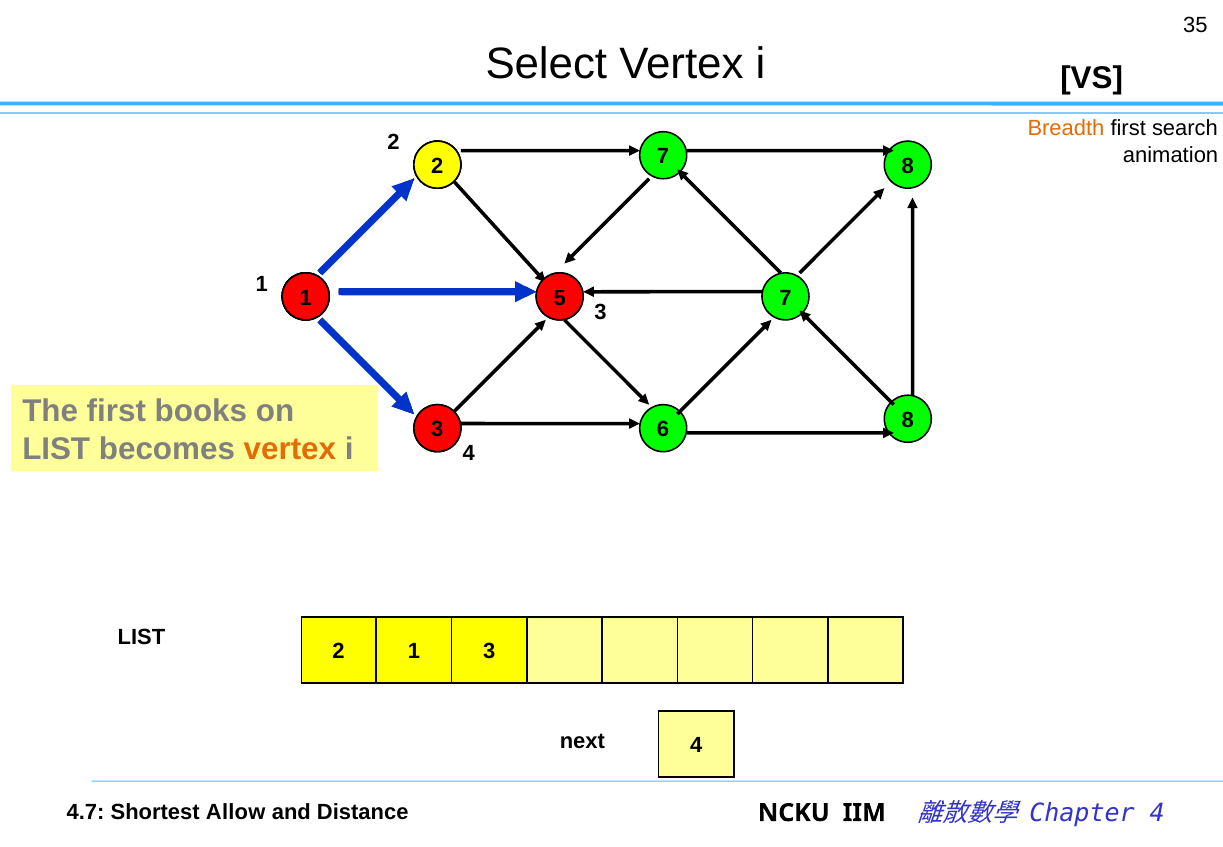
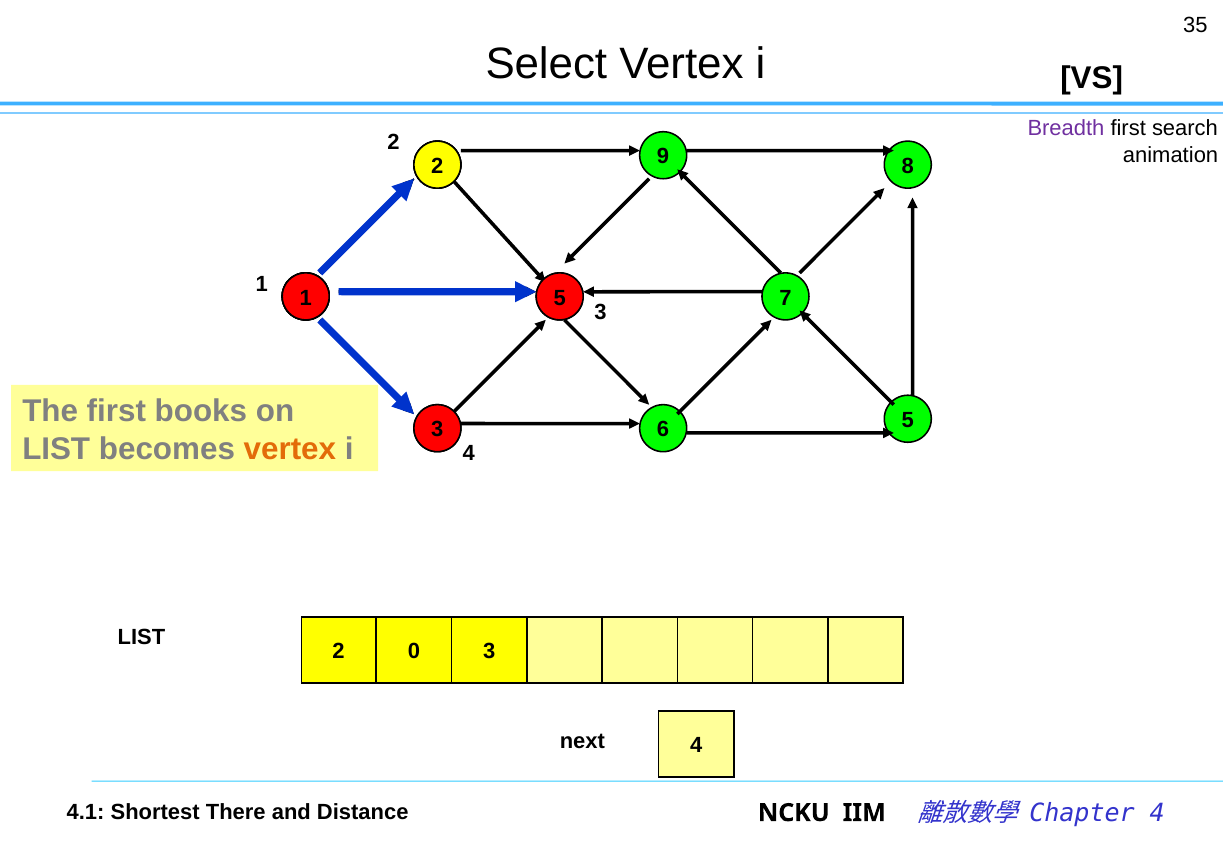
Breadth colour: orange -> purple (1066, 128)
7: 7 -> 9 (663, 157)
6 8: 8 -> 5 (908, 420)
2 1: 1 -> 0 (414, 651)
4.7: 4.7 -> 4.1 (86, 811)
Allow: Allow -> There (236, 811)
